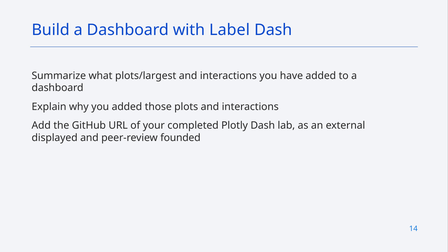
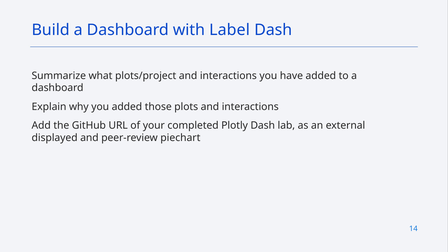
plots/largest: plots/largest -> plots/project (146, 76)
founded: founded -> piechart (180, 138)
